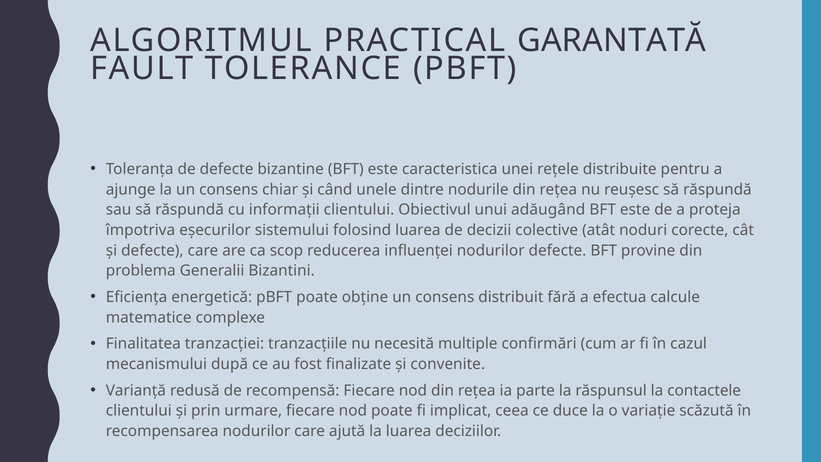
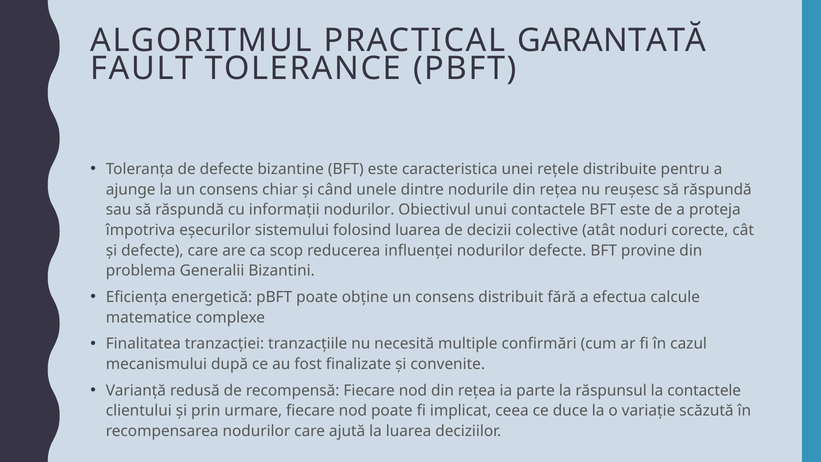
informații clientului: clientului -> nodurilor (359, 210)
unui adăugând: adăugând -> contactele (548, 210)
